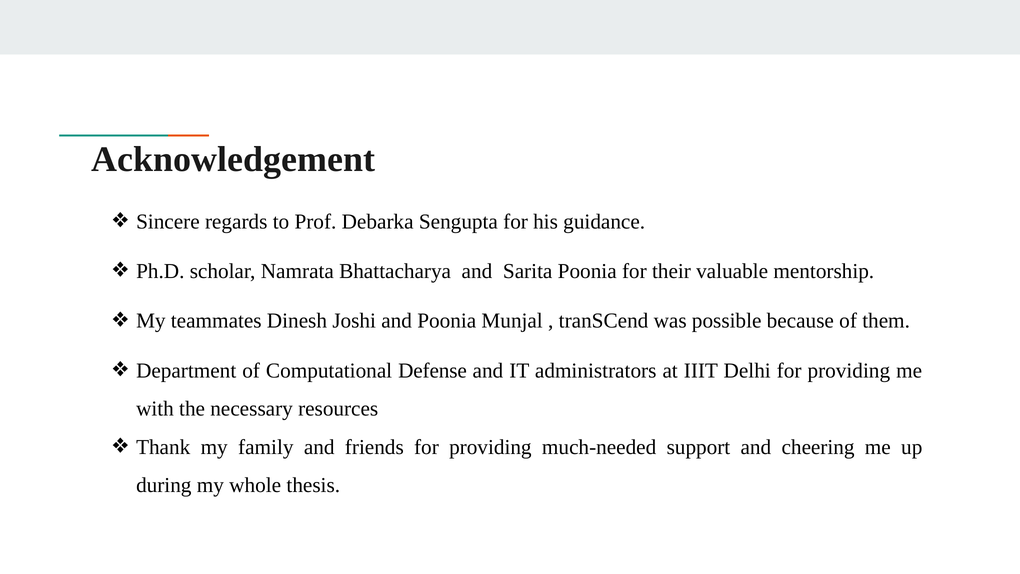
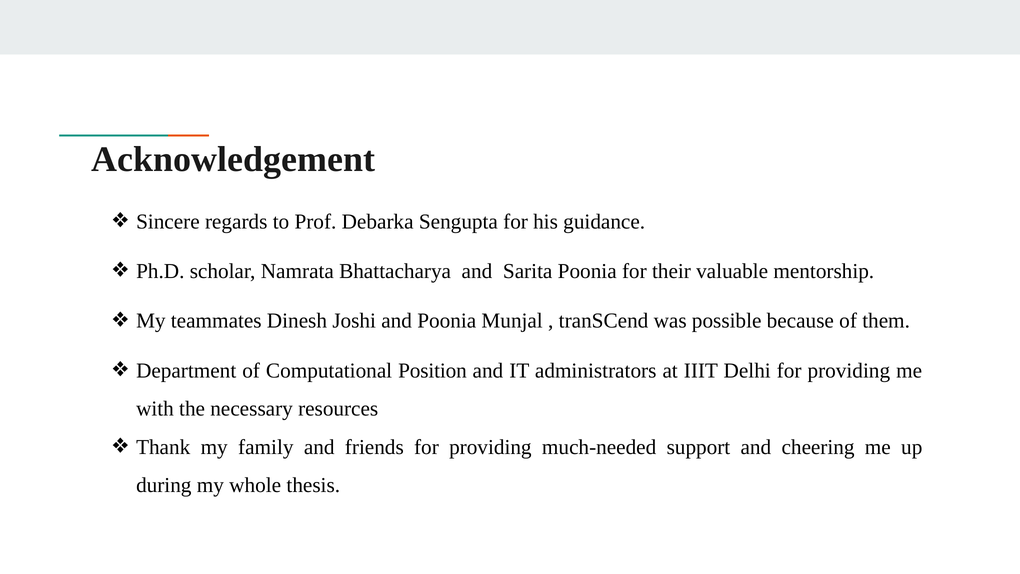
Defense: Defense -> Position (432, 370)
